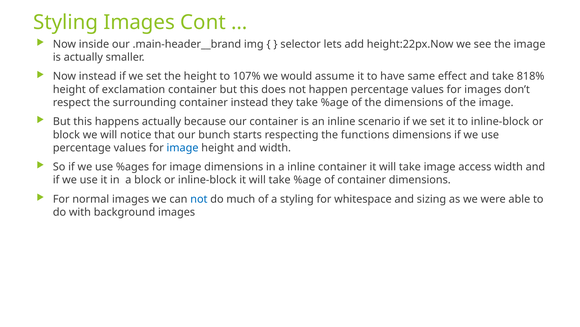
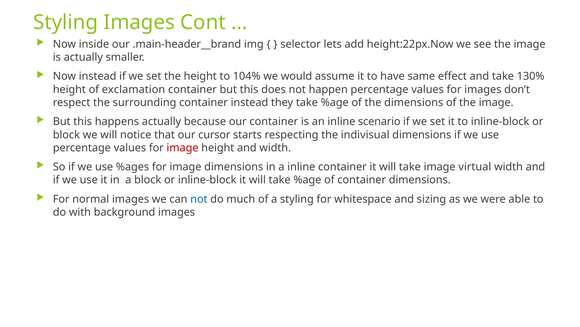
107%: 107% -> 104% (247, 76)
818%: 818% -> 130% (531, 76)
bunch: bunch -> cursor (214, 134)
functions: functions -> indivisual (365, 134)
image colour: blue -> red (183, 147)
access: access -> virtual (475, 167)
